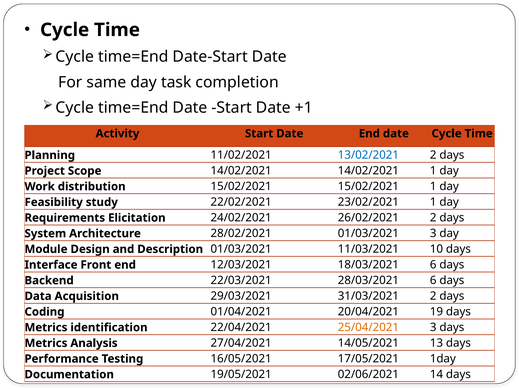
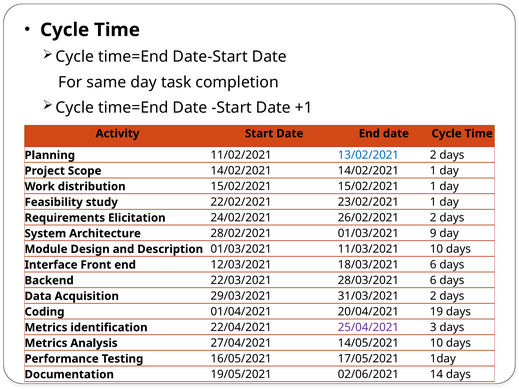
01/03/2021 3: 3 -> 9 (433, 234)
25/04/2021 colour: orange -> purple (368, 328)
14/05/2021 13: 13 -> 10 (436, 343)
